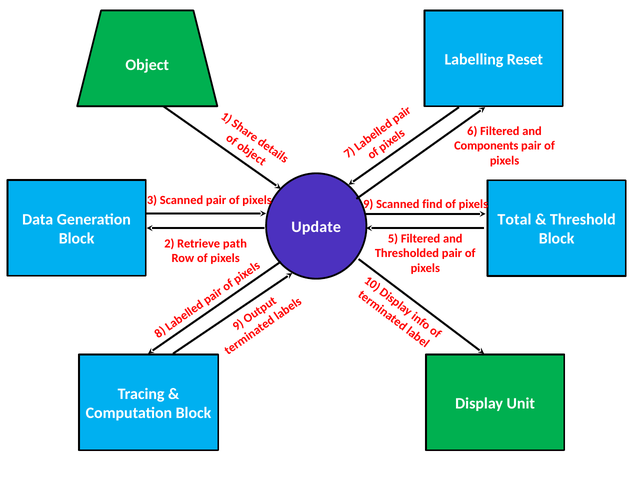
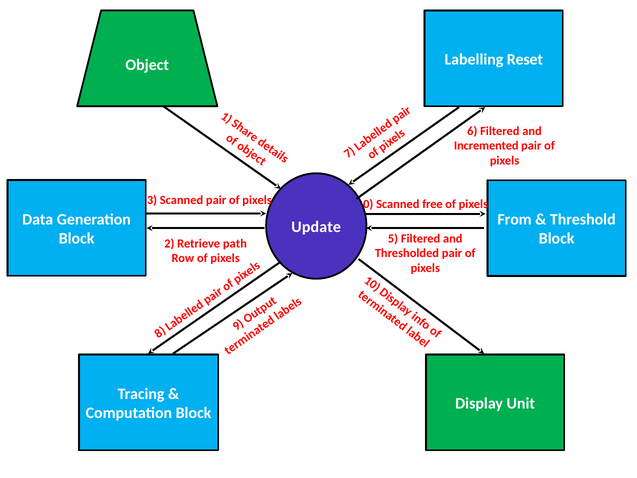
Components: Components -> Incremented (486, 146)
pixels 9: 9 -> 0 (368, 204)
find: find -> free (432, 204)
Total: Total -> From (515, 220)
